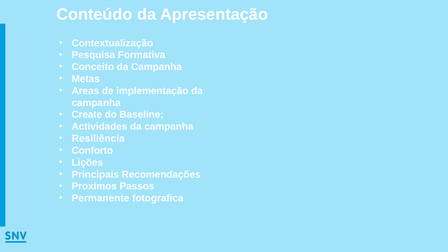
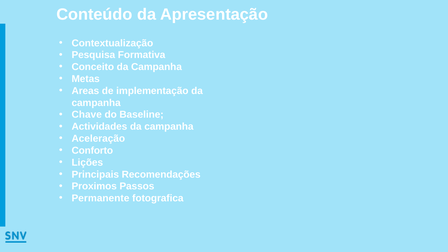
Create: Create -> Chave (87, 115)
Resiliência: Resiliência -> Aceleração (98, 139)
